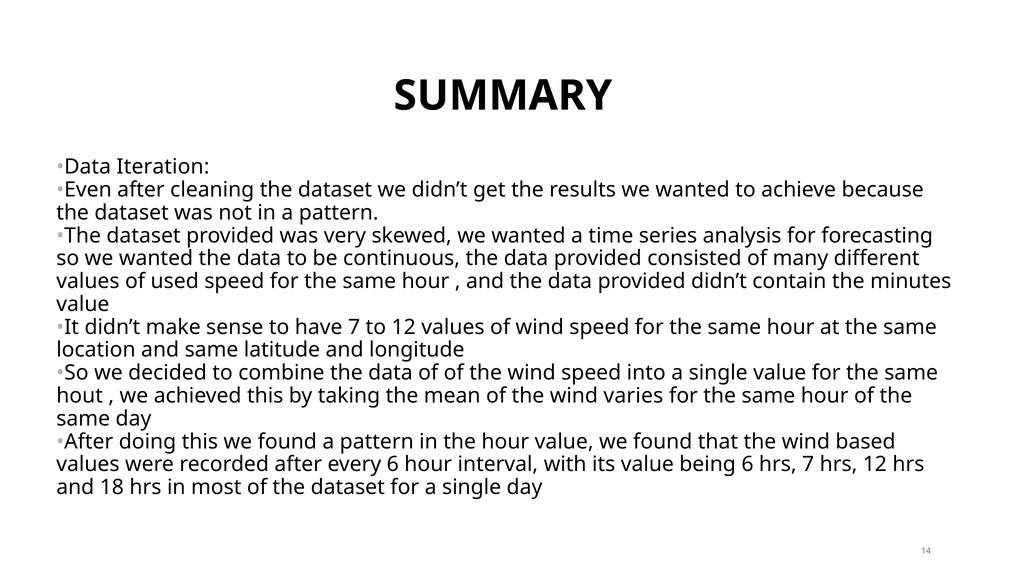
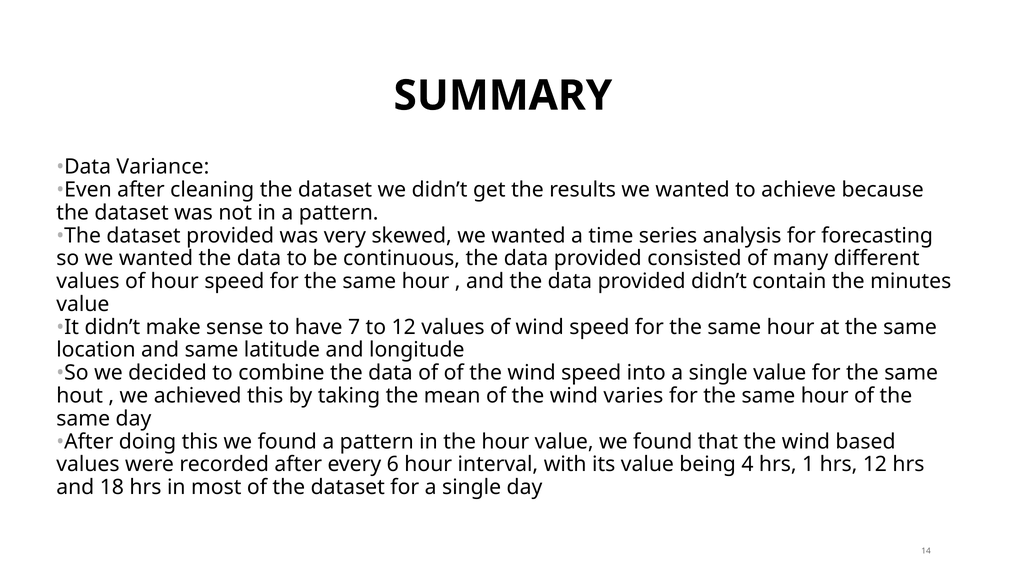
Iteration: Iteration -> Variance (163, 167)
of used: used -> hour (175, 281)
being 6: 6 -> 4 (748, 464)
hrs 7: 7 -> 1 (808, 464)
